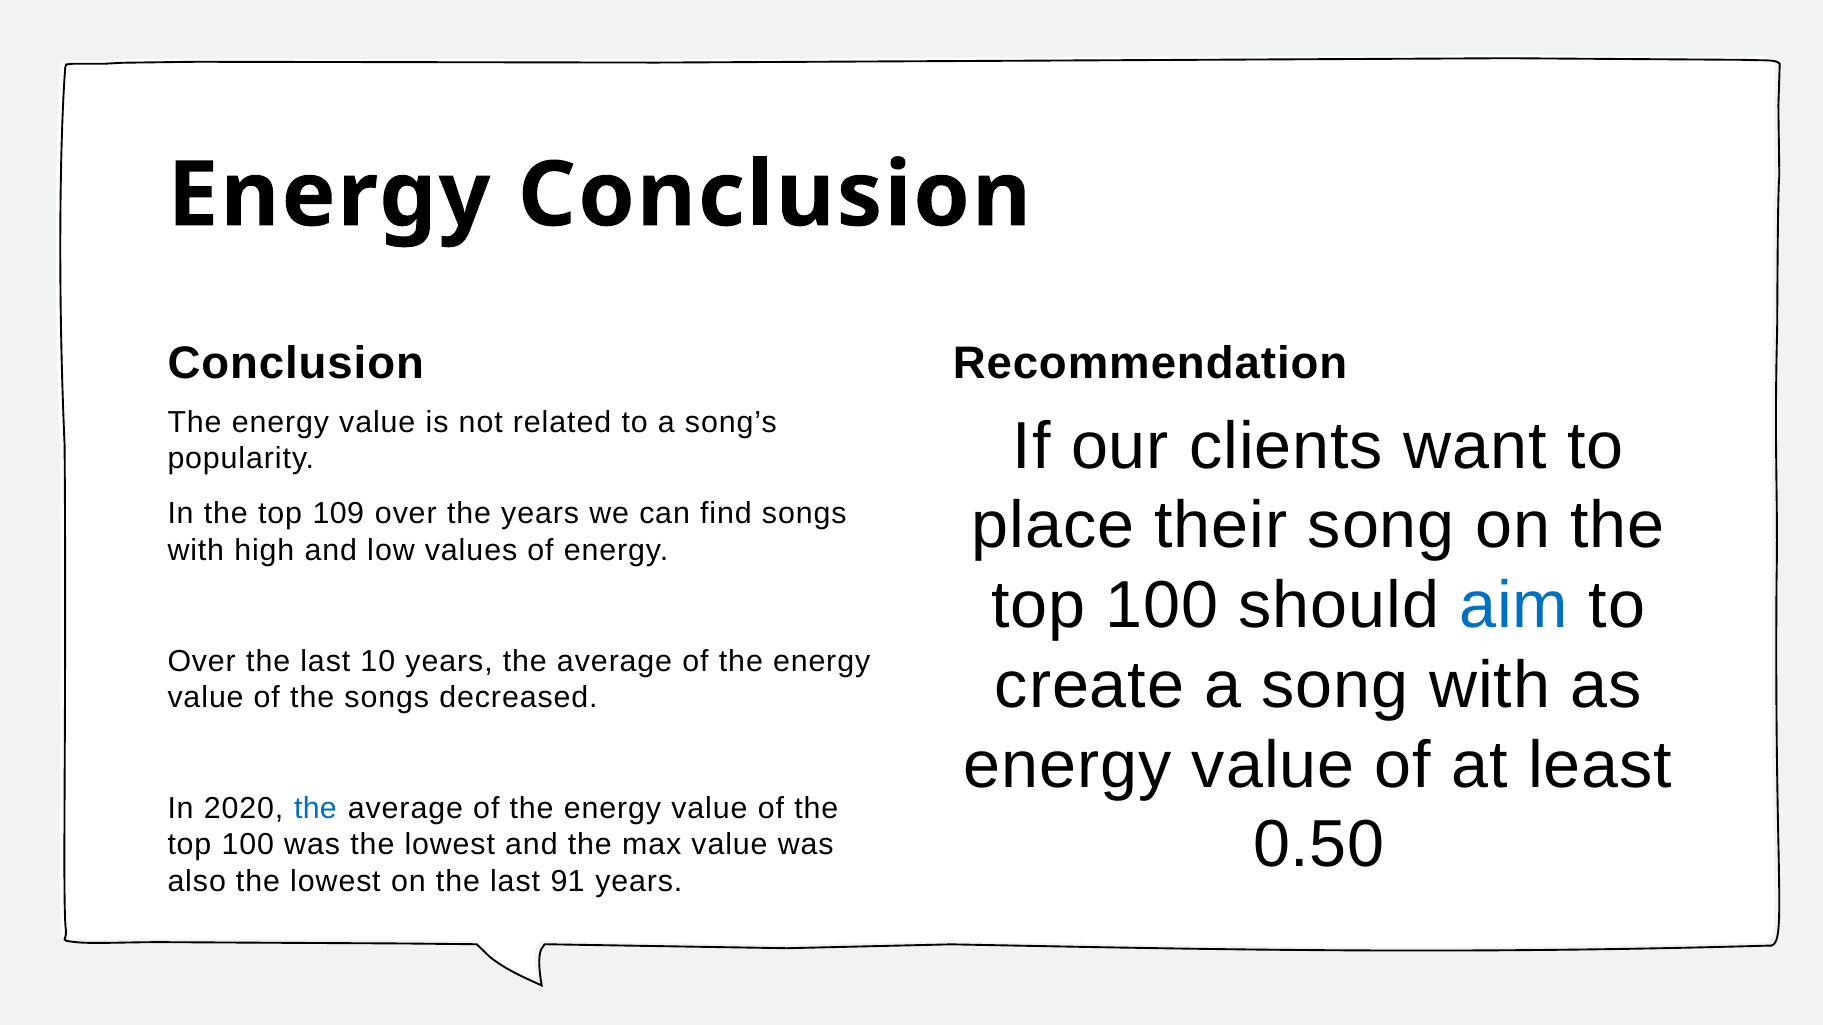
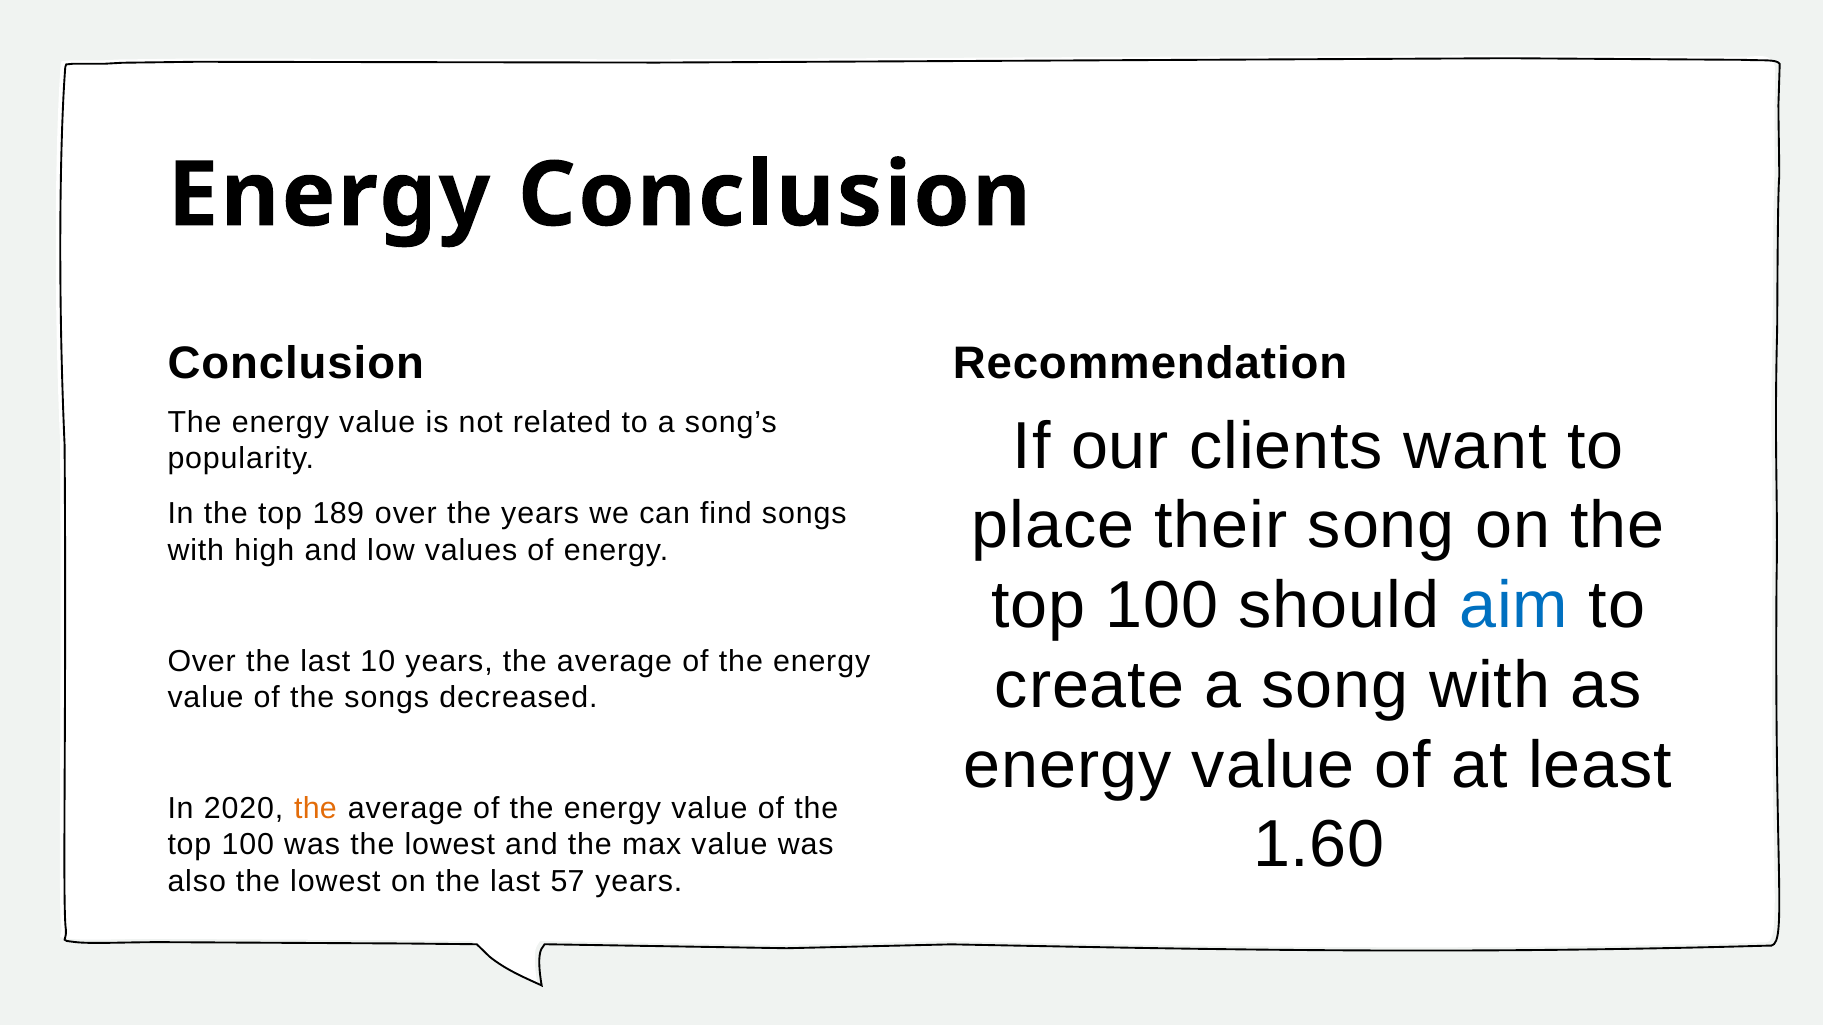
109: 109 -> 189 (338, 514)
the colour: blue -> orange (315, 809)
0.50: 0.50 -> 1.60 (1319, 845)
91: 91 -> 57 (568, 882)
